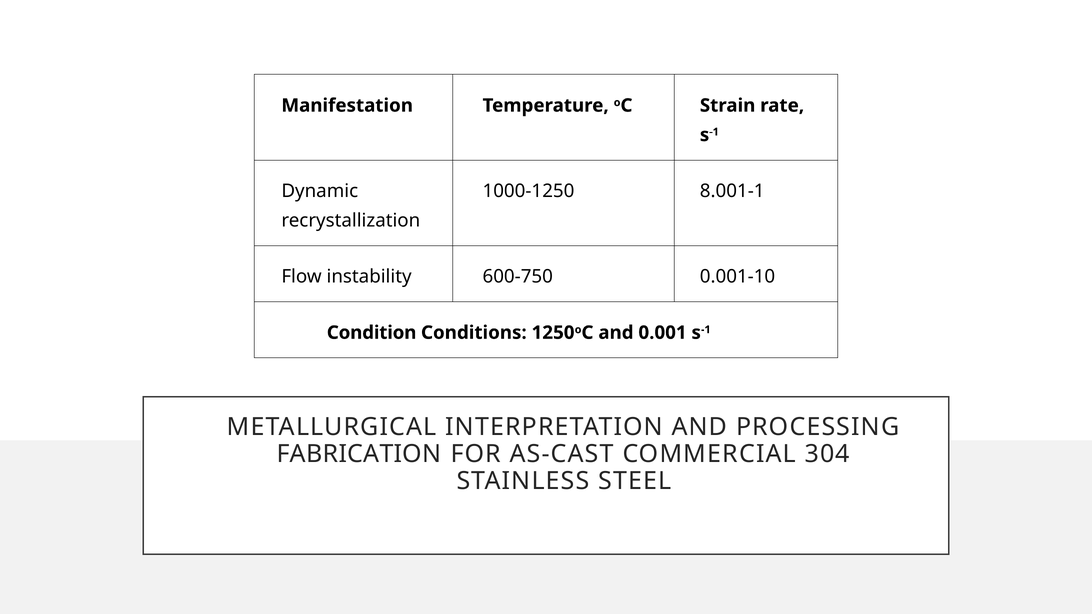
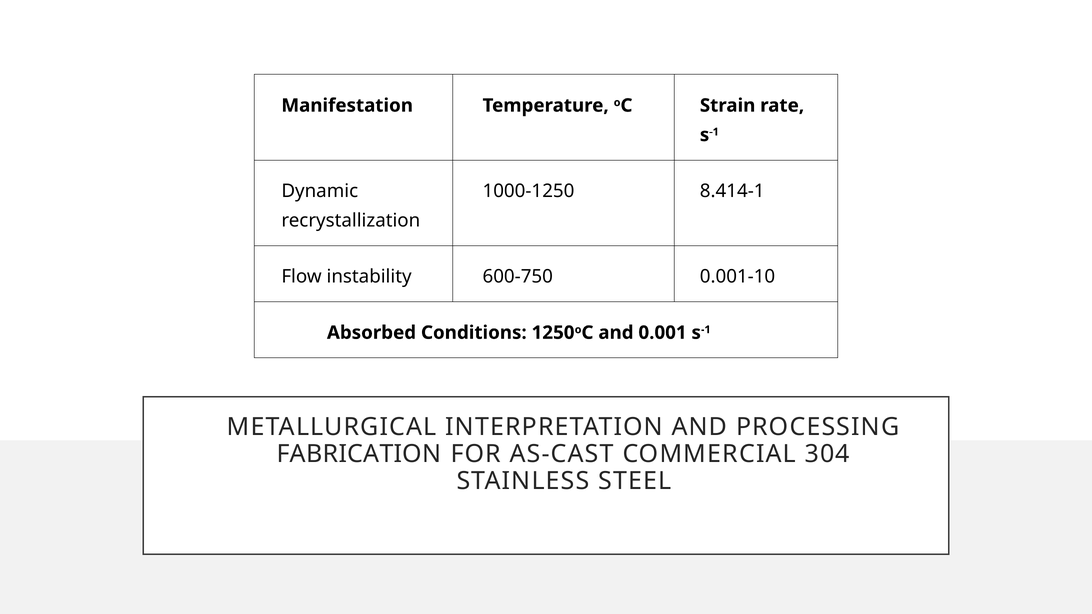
8.001-1: 8.001-1 -> 8.414-1 (732, 191)
Condition: Condition -> Absorbed (372, 333)
